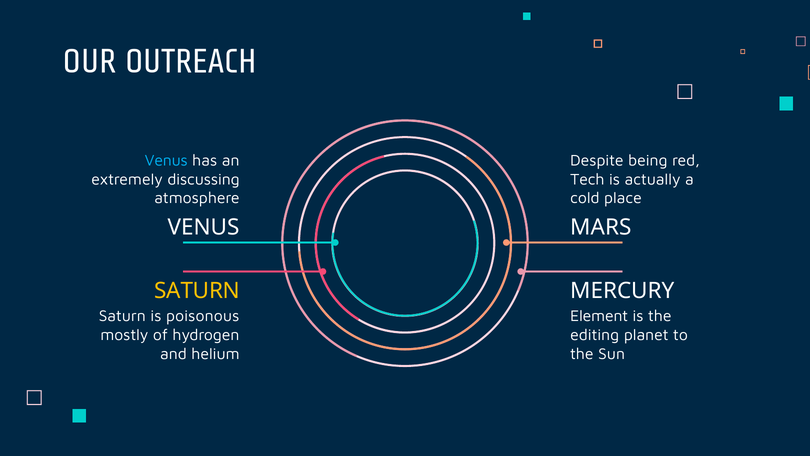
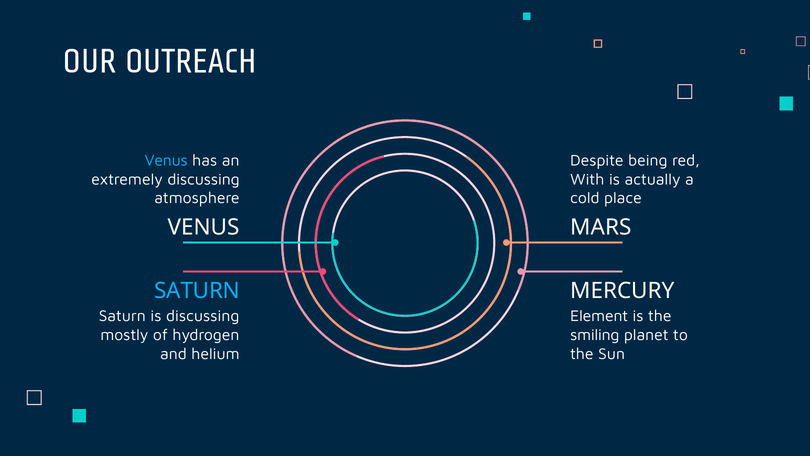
Tech: Tech -> With (587, 179)
SATURN colour: yellow -> light blue (197, 291)
is poisonous: poisonous -> discussing (203, 316)
editing: editing -> smiling (595, 335)
